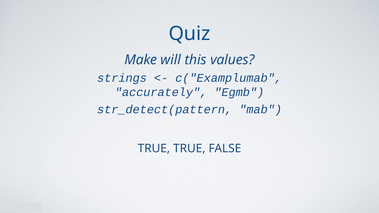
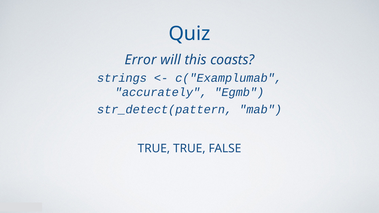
Make: Make -> Error (141, 60)
values: values -> coasts (232, 60)
